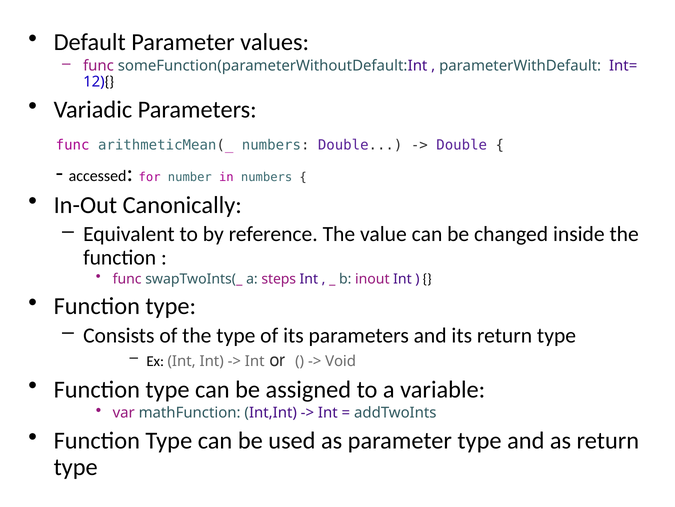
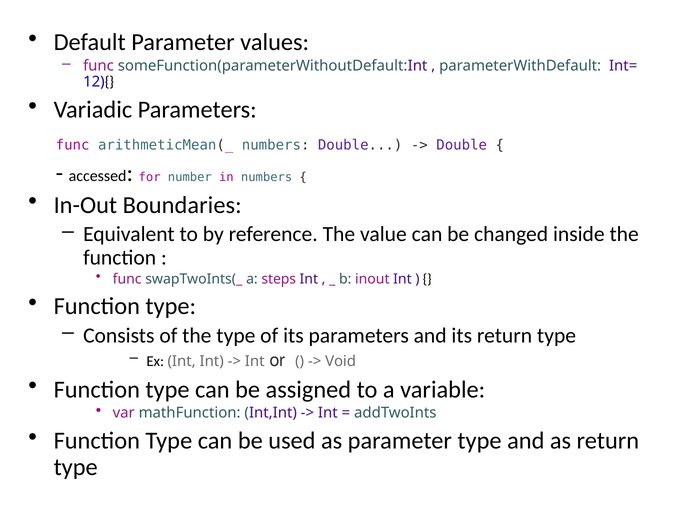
Canonically: Canonically -> Boundaries (182, 205)
